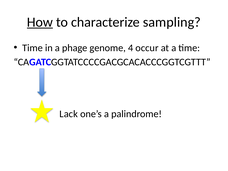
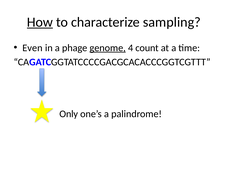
Time: Time -> Even (32, 48)
genome underline: none -> present (108, 48)
occur: occur -> count (147, 48)
Lack: Lack -> Only (69, 114)
